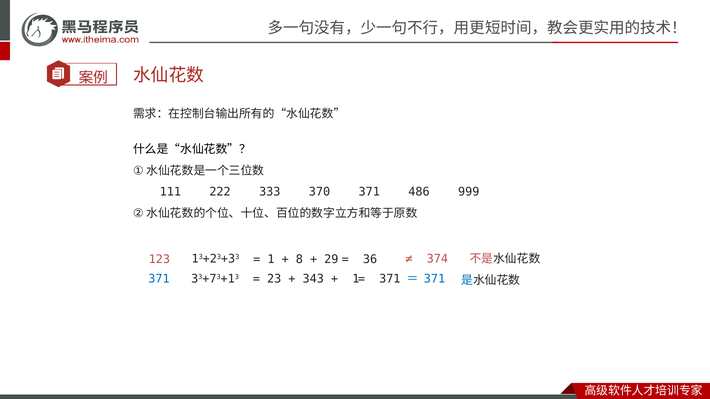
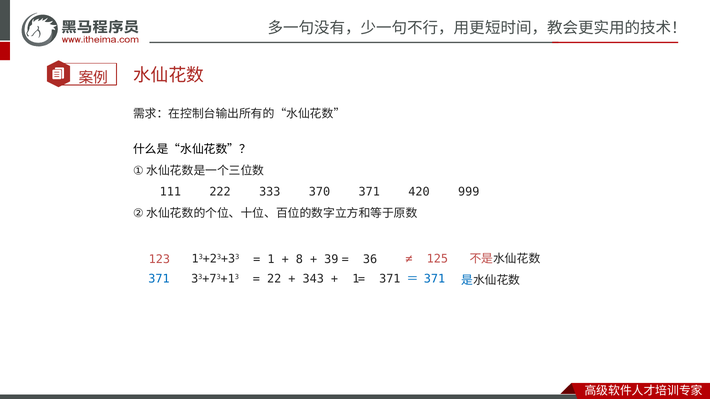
486: 486 -> 420 (419, 192)
29: 29 -> 39 (331, 259)
374: 374 -> 125 (437, 259)
23: 23 -> 22 (274, 279)
